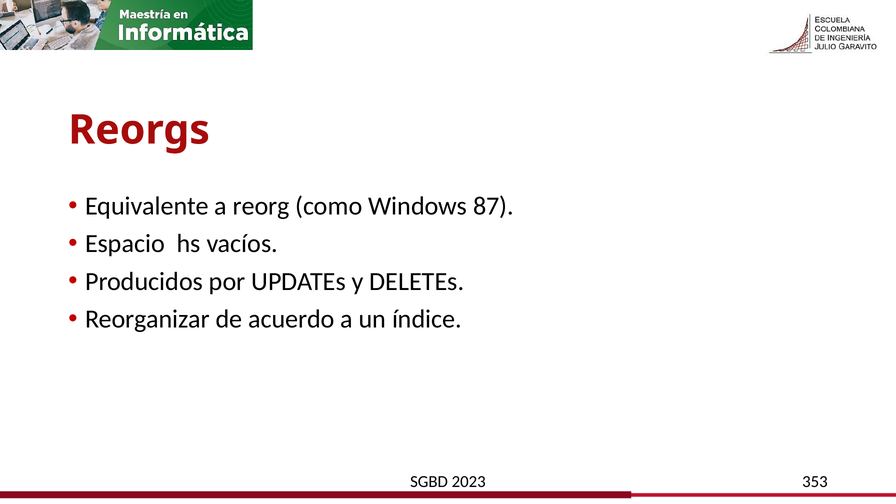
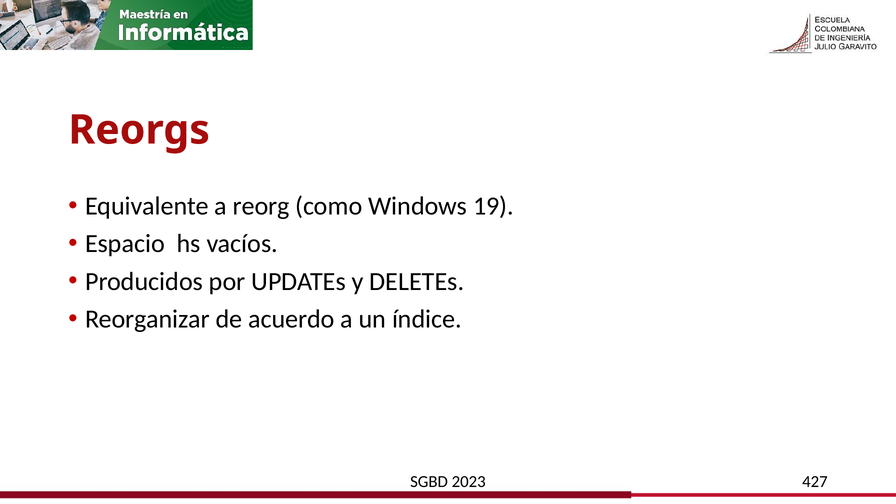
87: 87 -> 19 (494, 206)
353: 353 -> 427 (815, 482)
